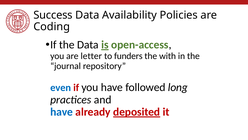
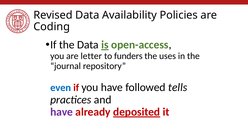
Success: Success -> Revised (53, 15)
with: with -> uses (168, 56)
long: long -> tells (178, 87)
have colour: blue -> purple (62, 112)
